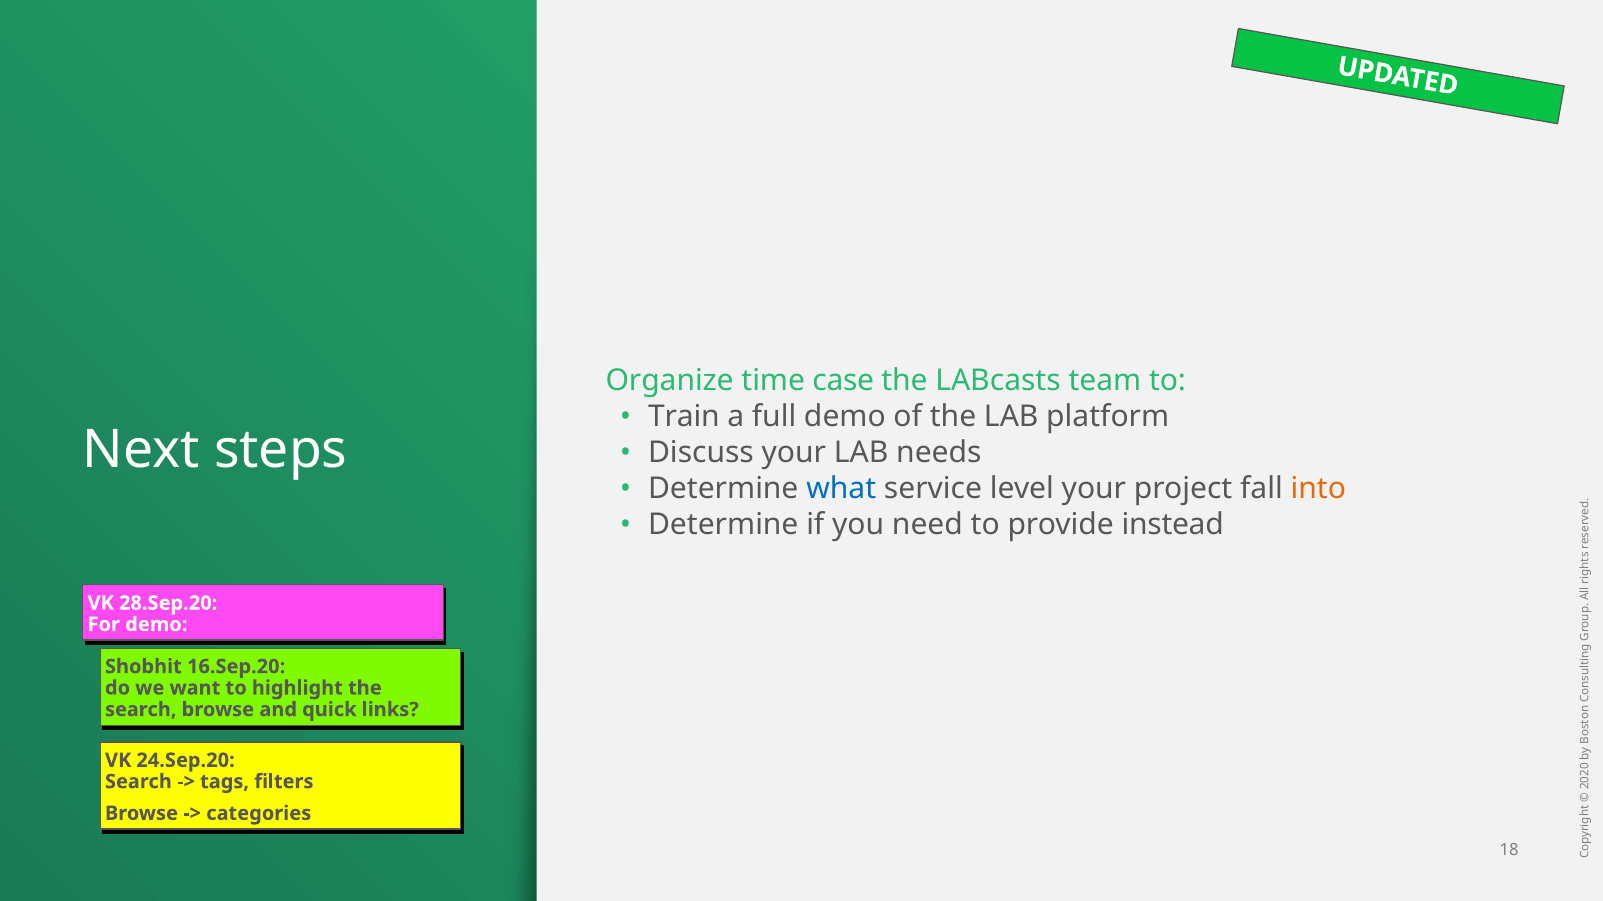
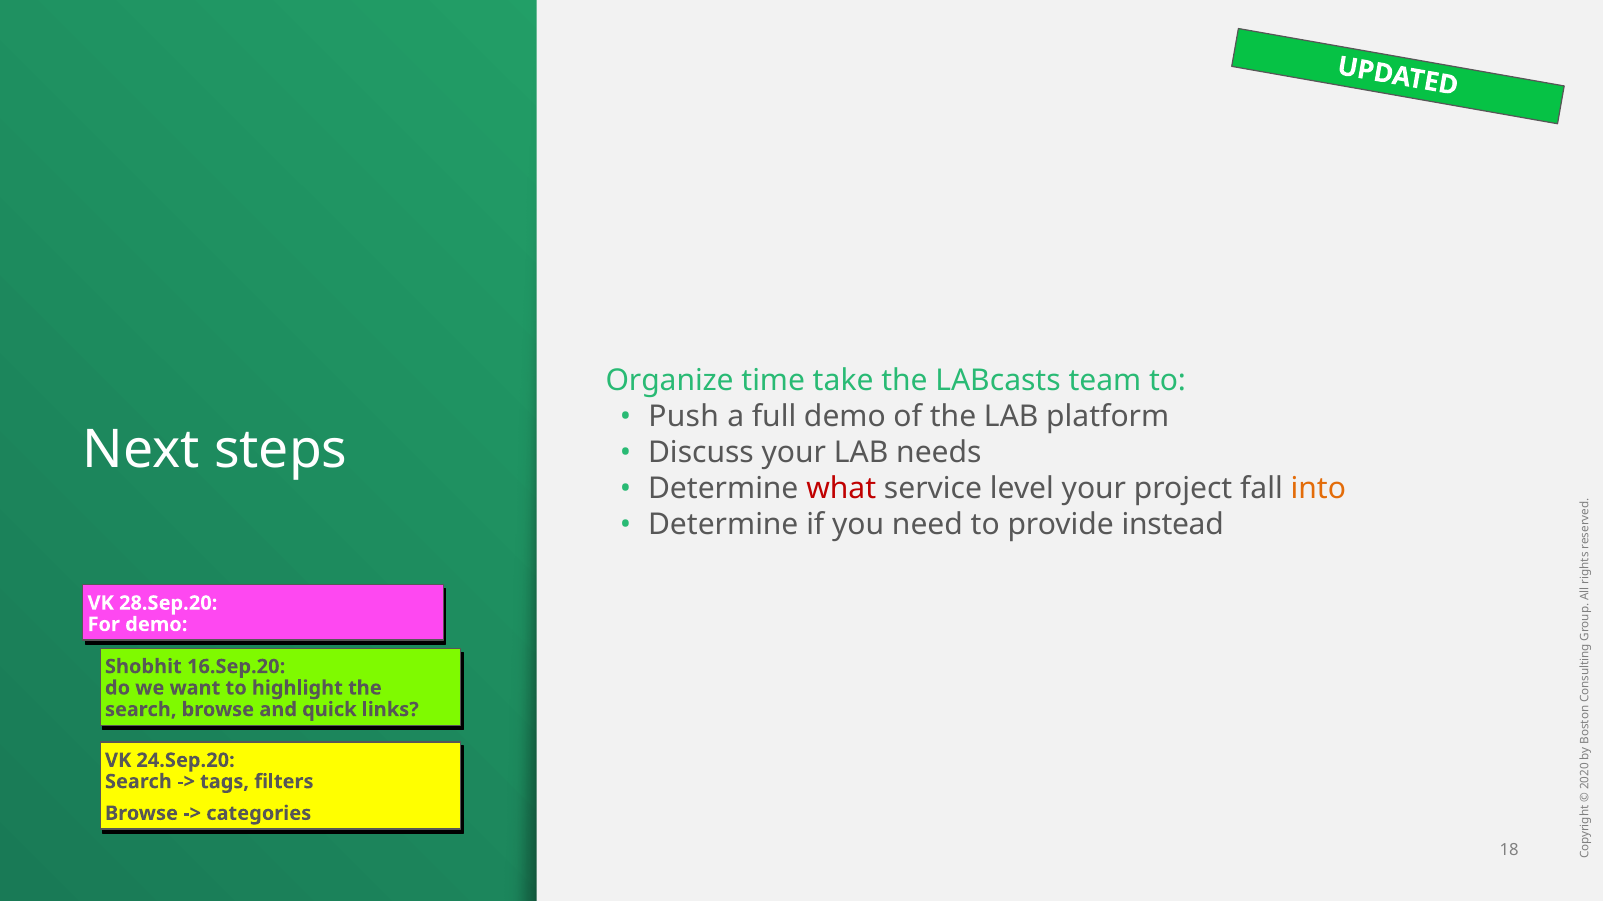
case: case -> take (843, 381)
Train: Train -> Push (684, 417)
what colour: blue -> red (841, 489)
